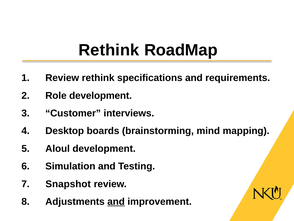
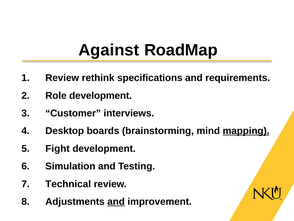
Rethink: Rethink -> Against (109, 50)
mapping underline: none -> present (246, 131)
Aloul: Aloul -> Fight (58, 148)
Snapshot: Snapshot -> Technical (68, 184)
